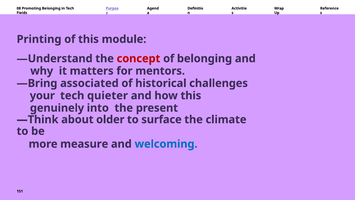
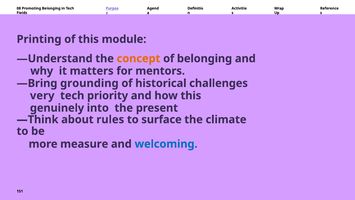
concept colour: red -> orange (138, 58)
associated: associated -> grounding (89, 83)
your: your -> very (42, 95)
quieter: quieter -> priority (108, 95)
older: older -> rules (110, 119)
